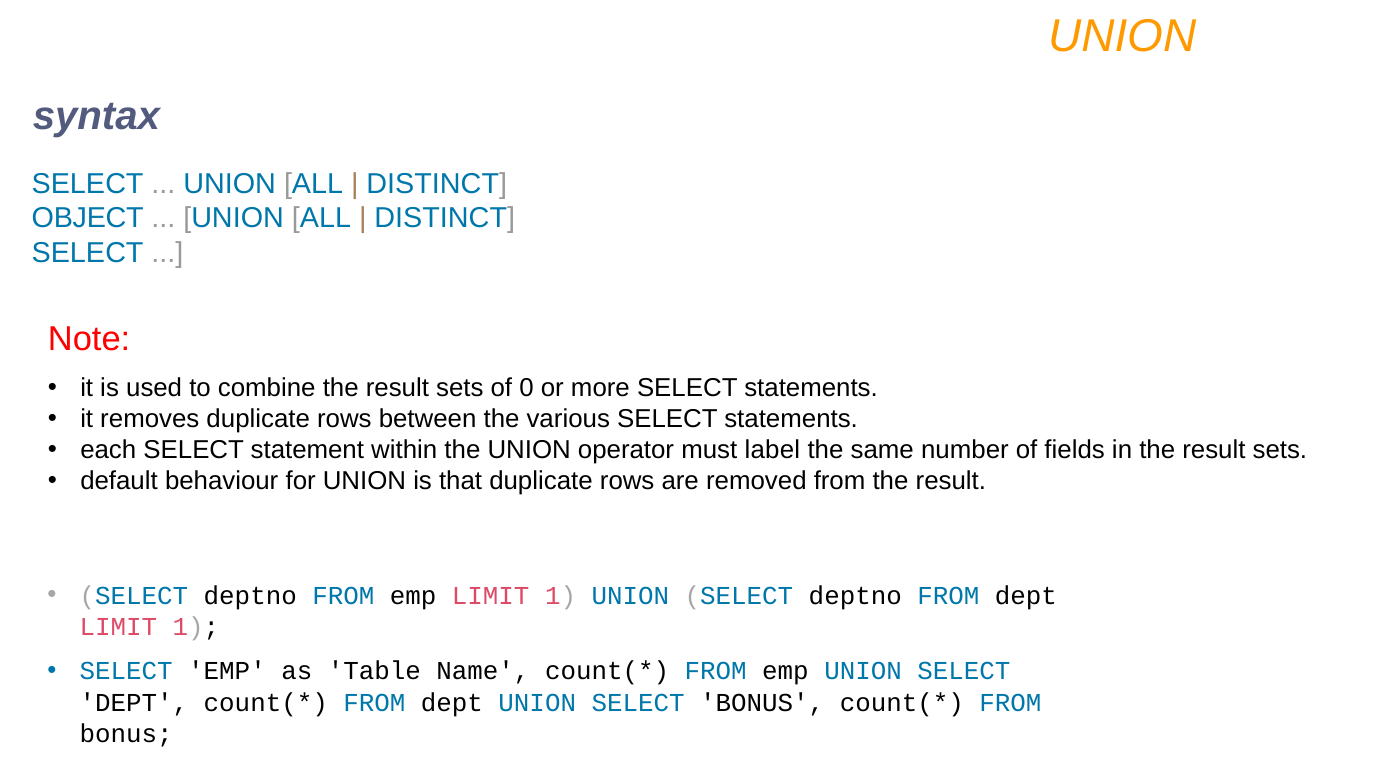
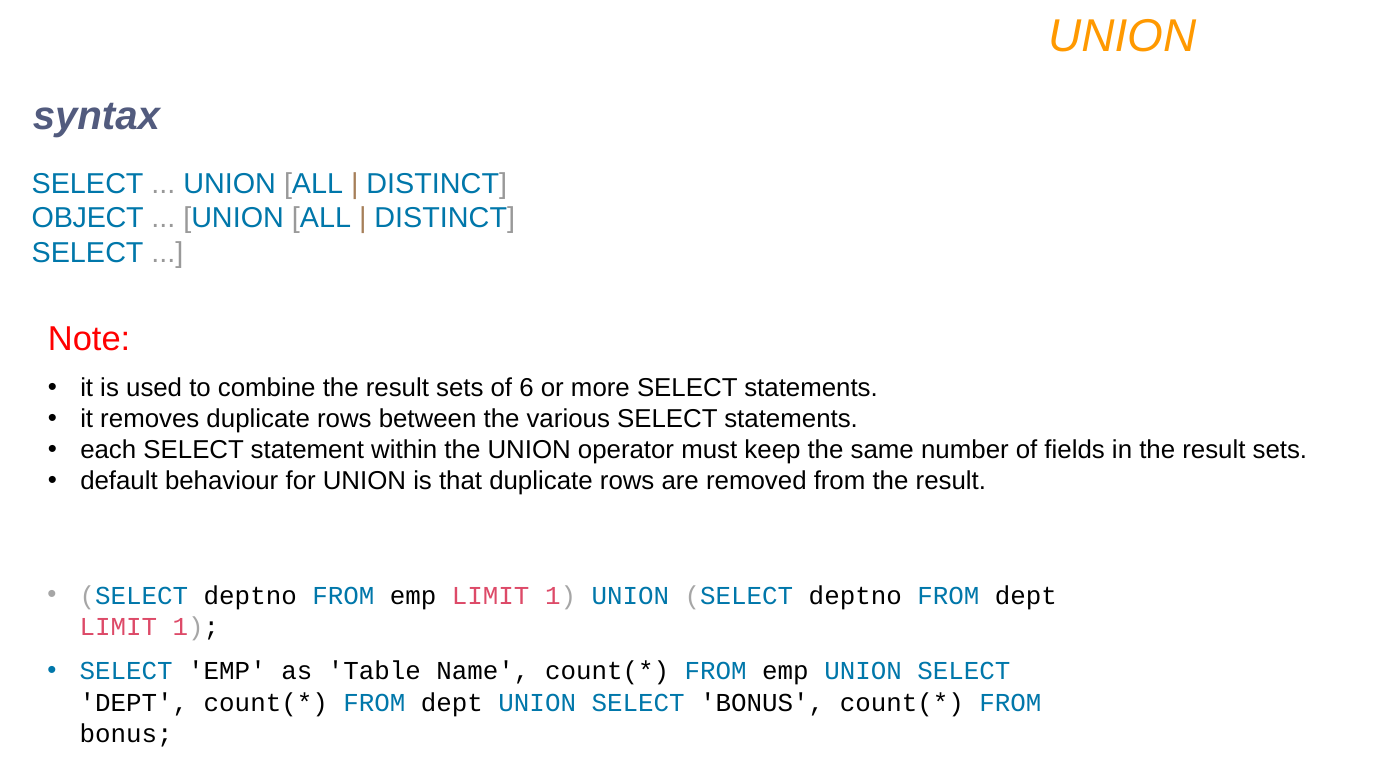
0: 0 -> 6 (527, 388)
label: label -> keep (773, 450)
